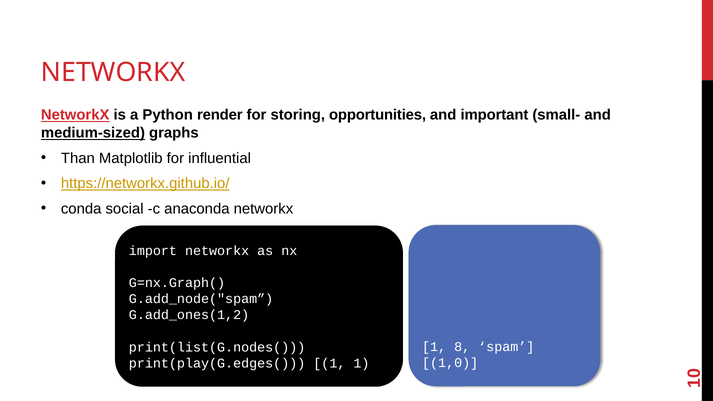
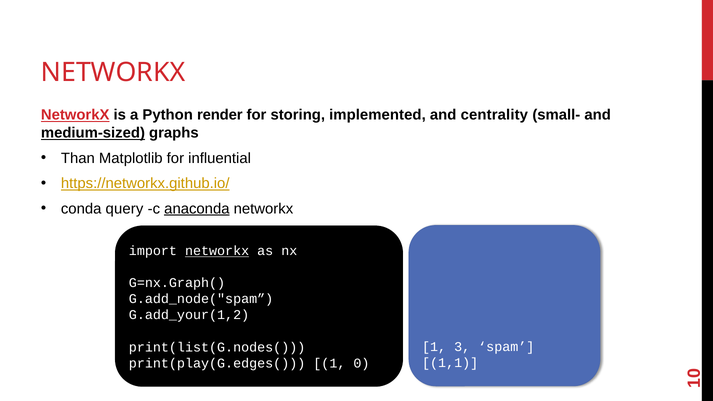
opportunities: opportunities -> implemented (377, 115)
important: important -> centrality (494, 115)
social: social -> query (124, 209)
anaconda underline: none -> present (197, 209)
networkx underline: none -> present (217, 251)
G.add_ones(1,2: G.add_ones(1,2 -> G.add_your(1,2 (189, 315)
8: 8 -> 3 (462, 347)
1,0: 1,0 -> 1,1 (450, 363)
1: 1 -> 0 (361, 363)
